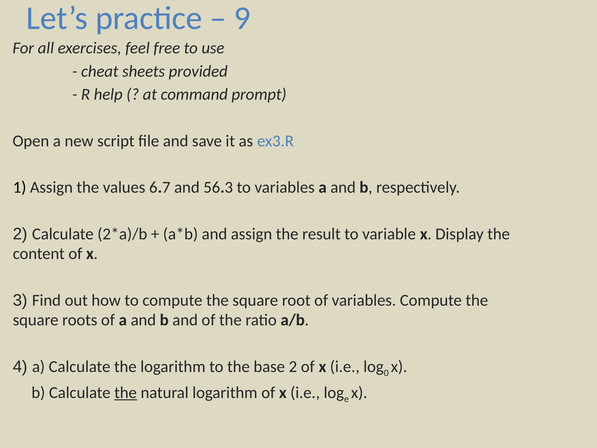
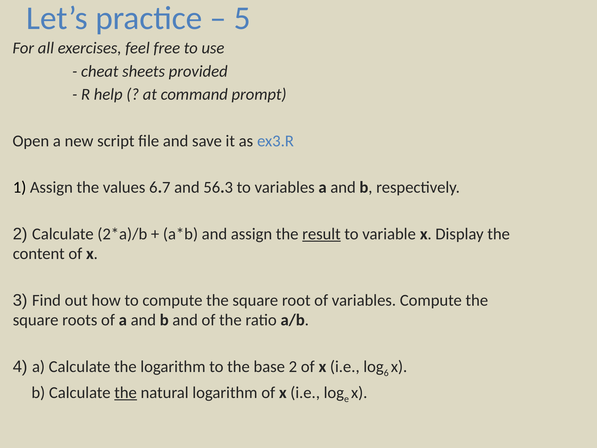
9: 9 -> 5 (242, 18)
result underline: none -> present (321, 234)
0: 0 -> 6 (386, 373)
